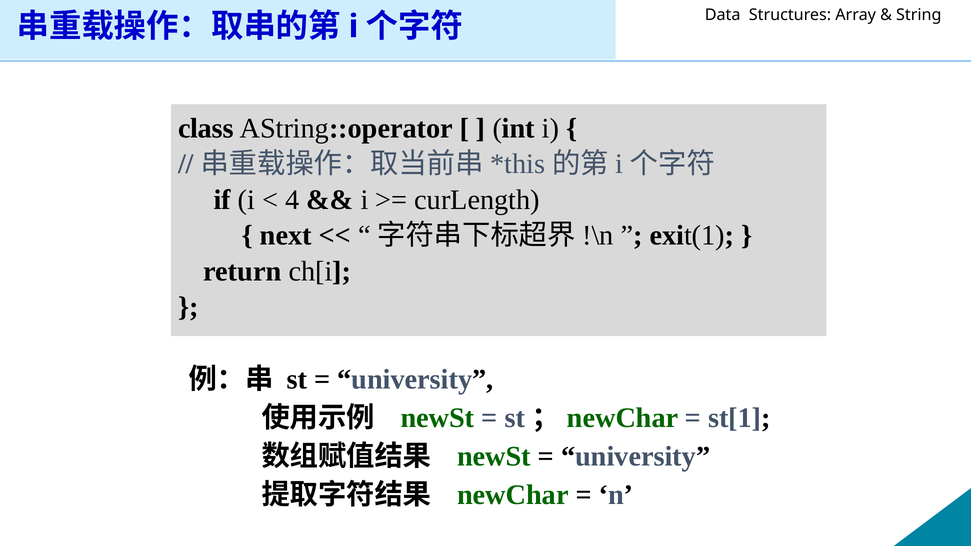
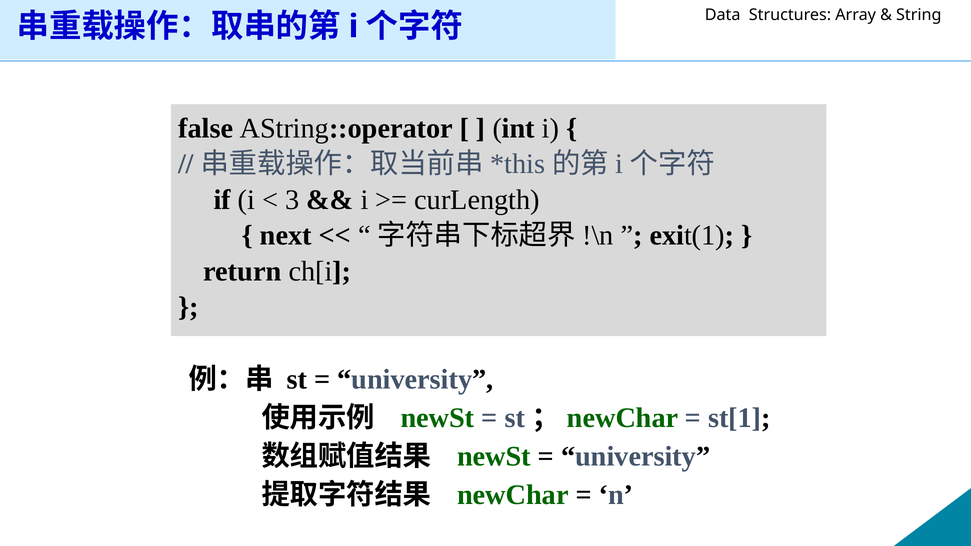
class: class -> false (206, 129)
4: 4 -> 3 (292, 200)
